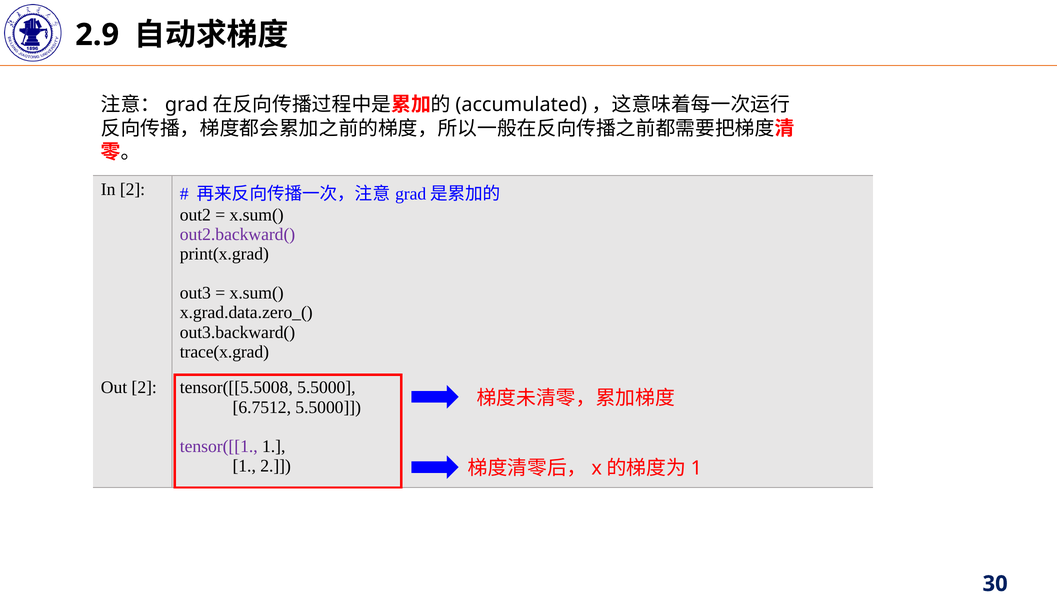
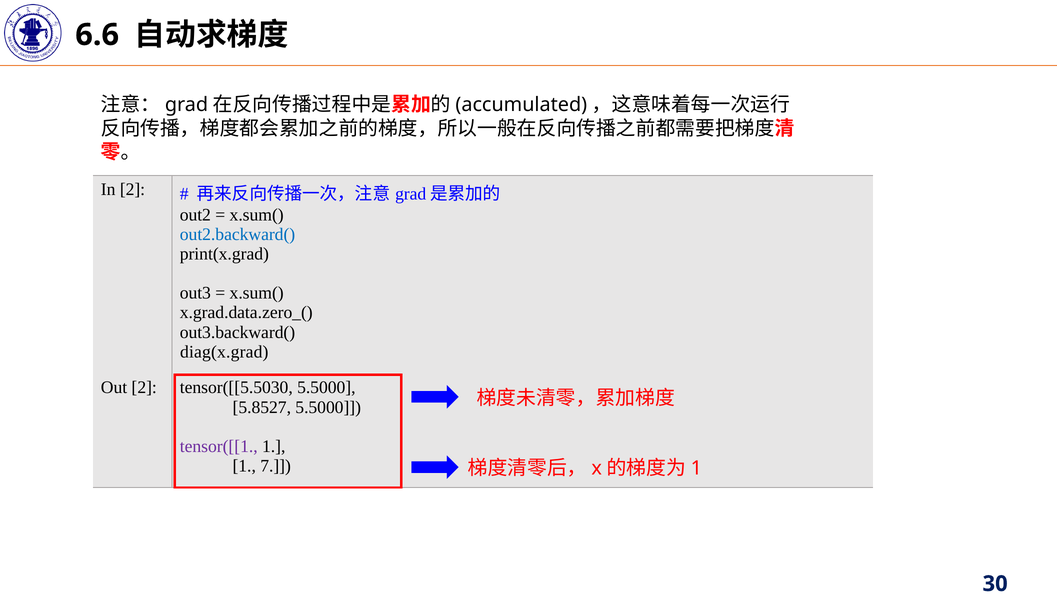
2.9: 2.9 -> 6.6 (97, 35)
out2.backward( colour: purple -> blue (238, 234)
trace(x.grad: trace(x.grad -> diag(x.grad (224, 352)
tensor([[5.5008: tensor([[5.5008 -> tensor([[5.5030 (236, 387)
6.7512: 6.7512 -> 5.8527 (262, 407)
1 2: 2 -> 7 (276, 466)
